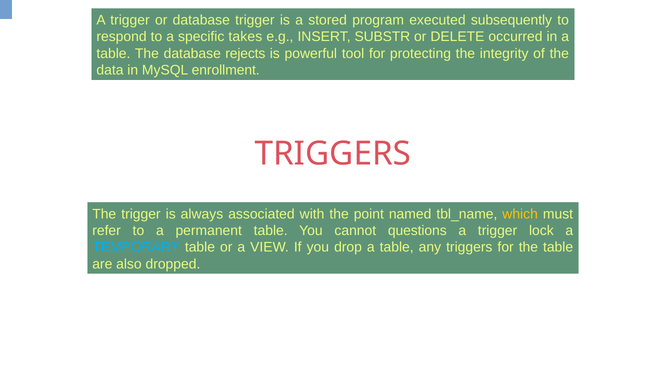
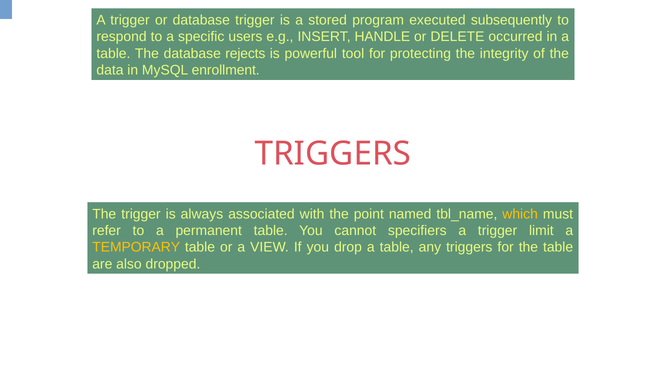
takes: takes -> users (245, 37)
SUBSTR: SUBSTR -> HANDLE (382, 37)
questions: questions -> specifiers (417, 230)
lock: lock -> limit (541, 230)
TEMPORARY colour: light blue -> yellow (136, 247)
